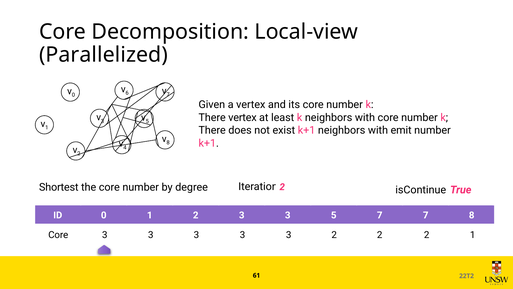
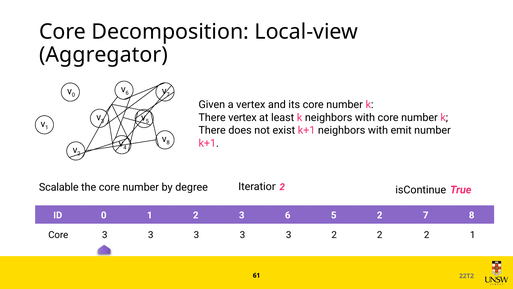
Parallelized: Parallelized -> Aggregator (104, 55)
Shortest: Shortest -> Scalable (59, 187)
2 3 3: 3 -> 6 (288, 215)
5 7: 7 -> 2 (380, 215)
